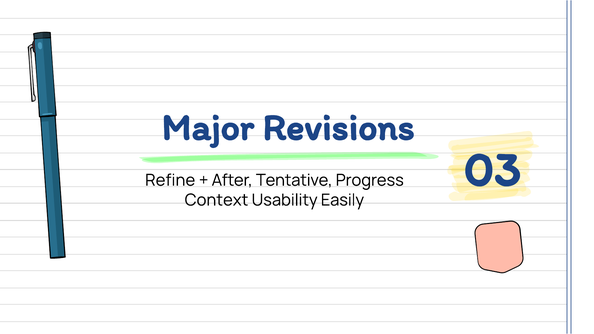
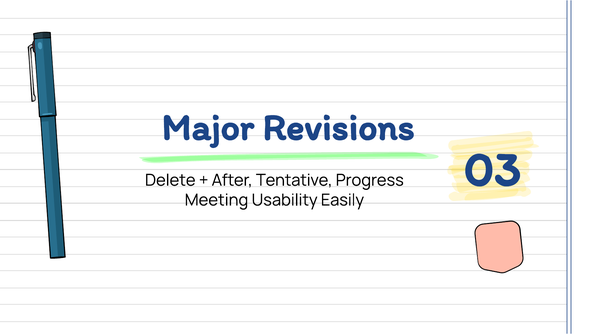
Refine: Refine -> Delete (170, 180)
Context: Context -> Meeting (217, 200)
